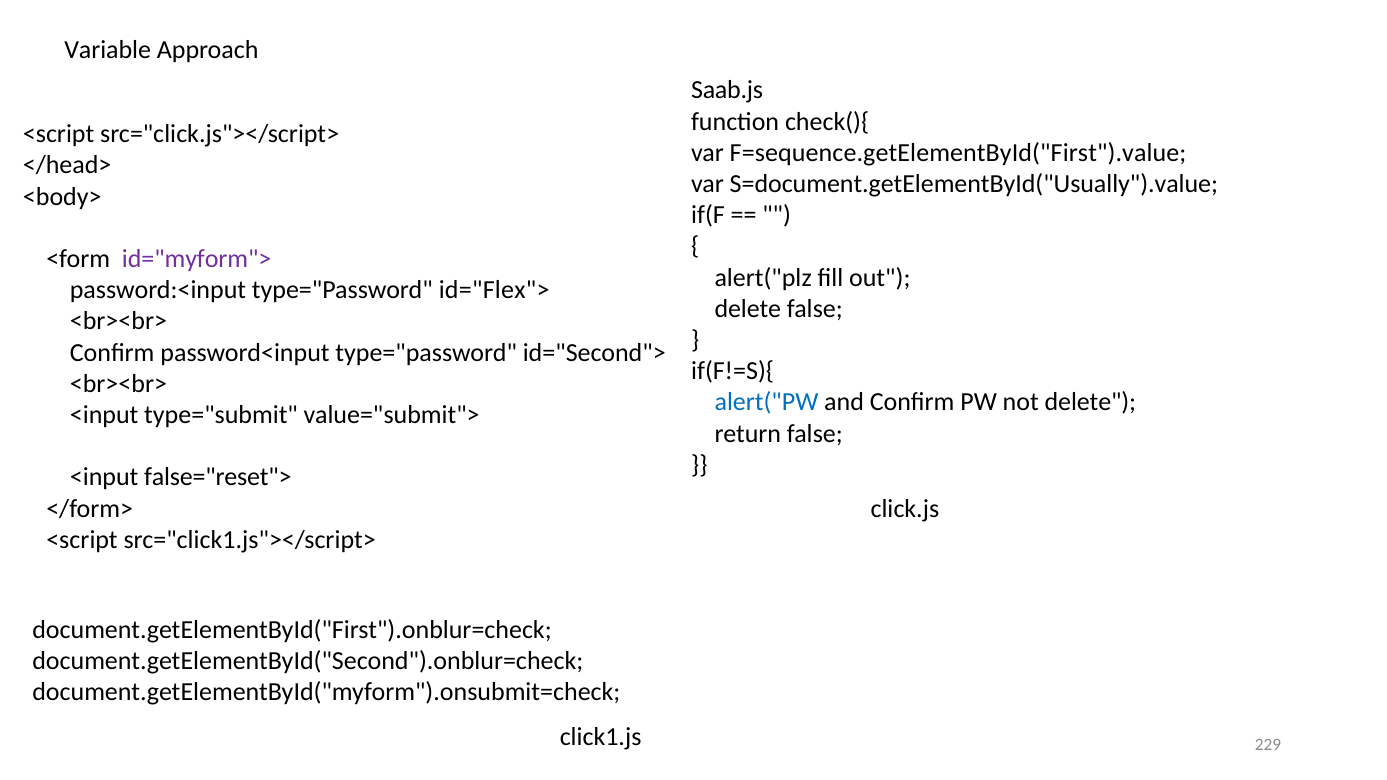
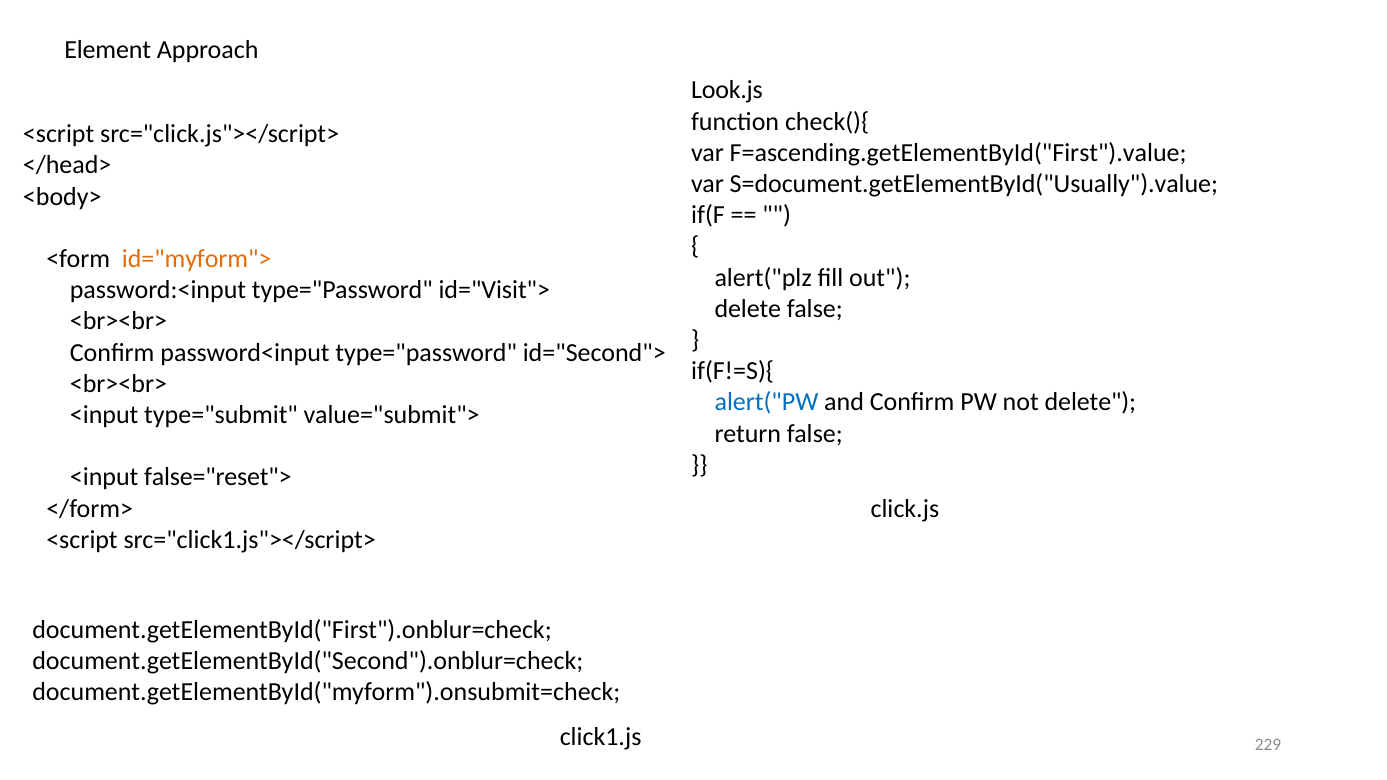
Variable: Variable -> Element (108, 50)
Saab.js: Saab.js -> Look.js (727, 90)
F=sequence.getElementById("First").value: F=sequence.getElementById("First").value -> F=ascending.getElementById("First").value (958, 153)
id="myform"> colour: purple -> orange (197, 259)
id="Flex">: id="Flex"> -> id="Visit"> (494, 290)
